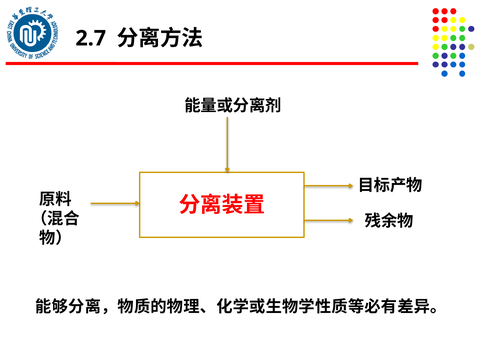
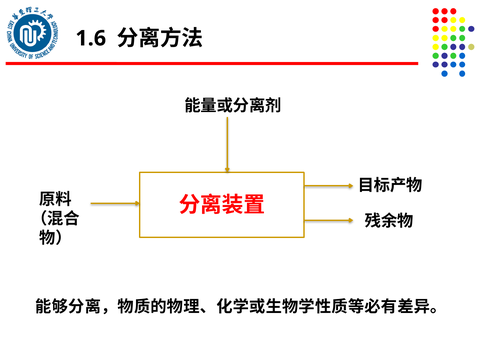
2.7: 2.7 -> 1.6 (91, 38)
